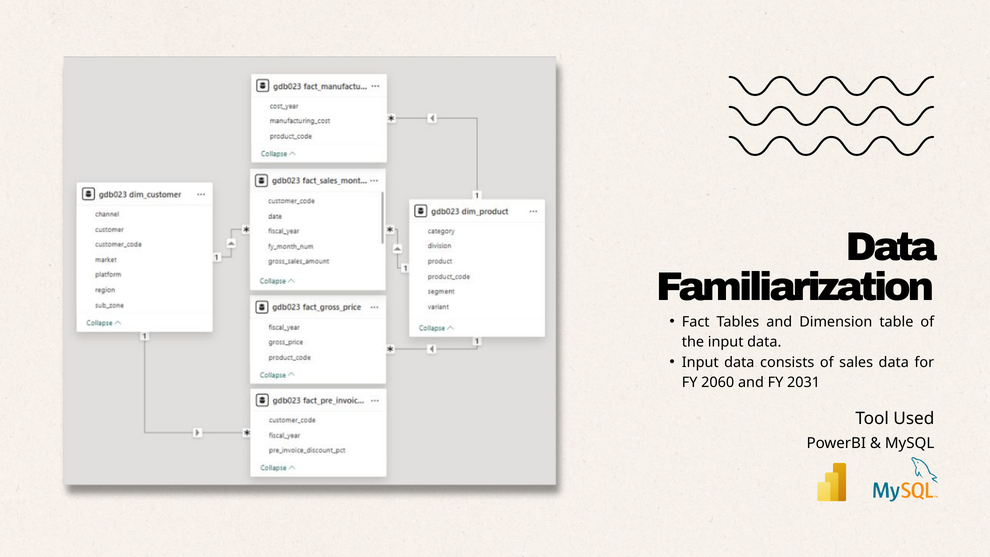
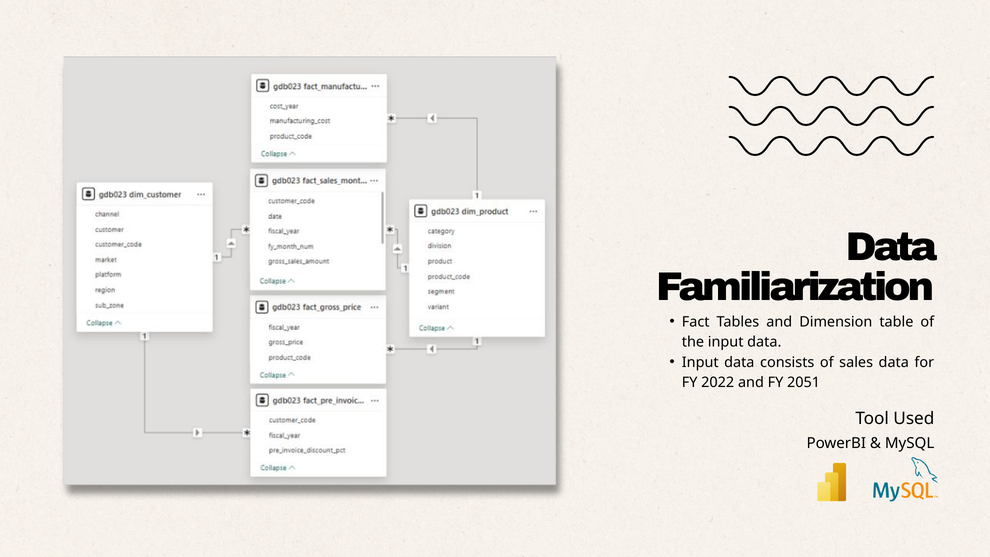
2060: 2060 -> 2022 (718, 382)
2031: 2031 -> 2051 (804, 382)
